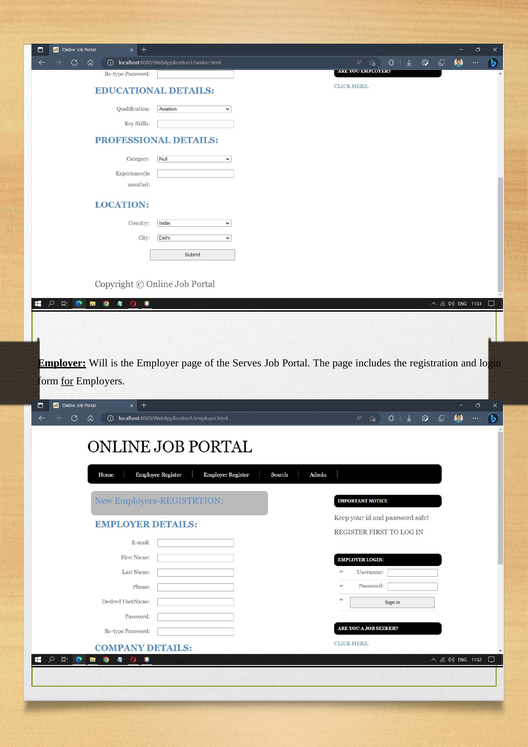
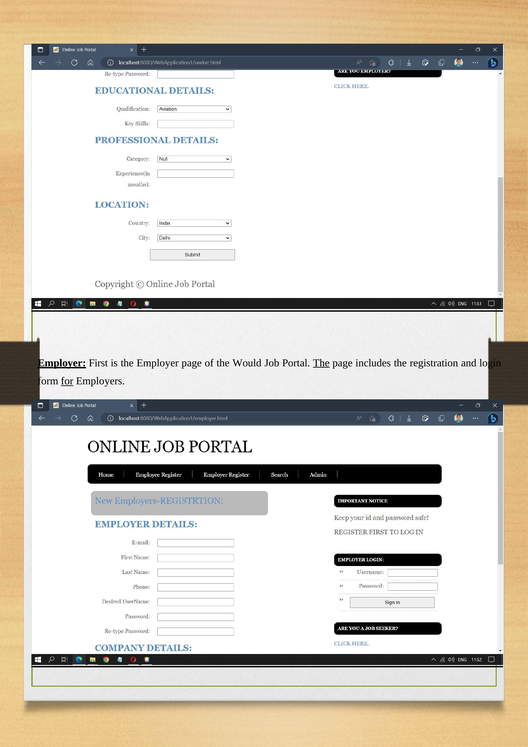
Will: Will -> First (98, 363)
Serves: Serves -> Would (247, 363)
The underline: none -> present (321, 363)
